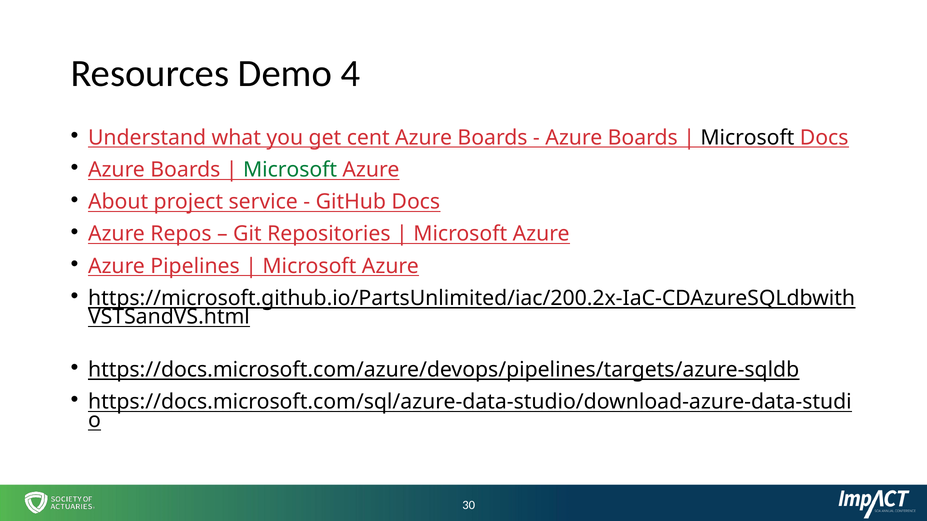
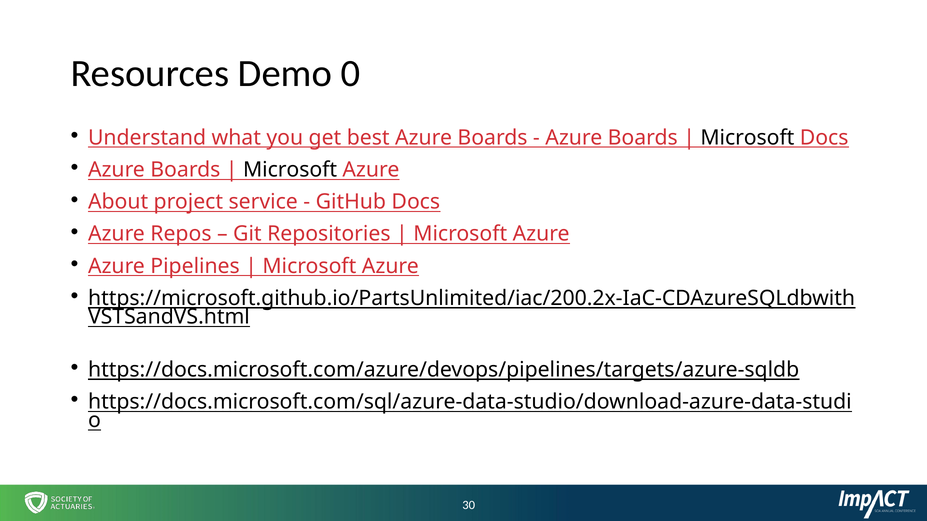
4: 4 -> 0 (350, 74)
cent: cent -> best (368, 138)
Microsoft colour: green -> black (290, 170)
